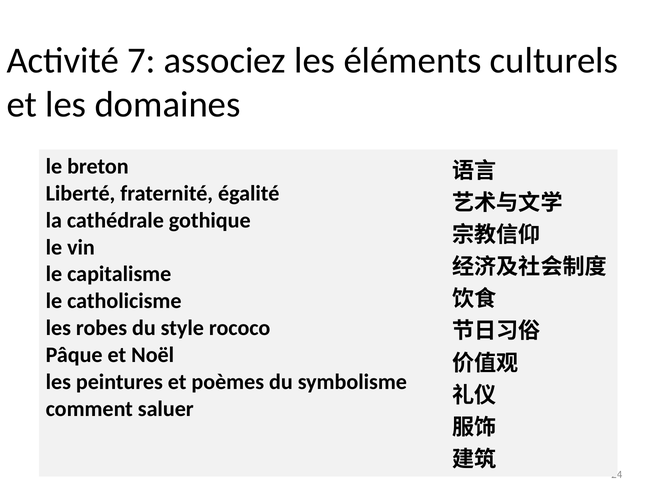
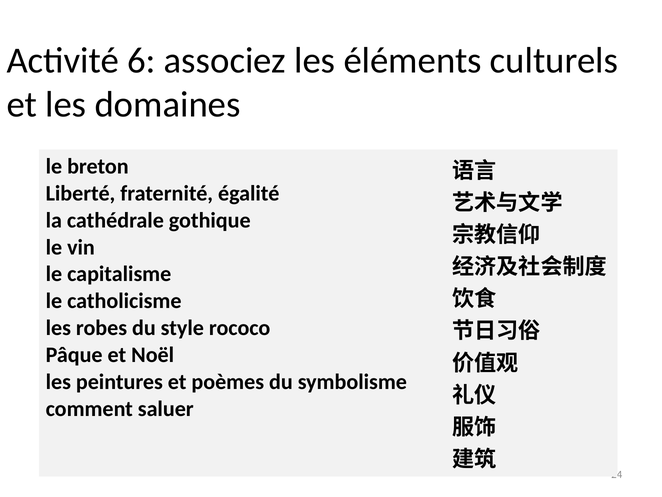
7: 7 -> 6 (141, 60)
